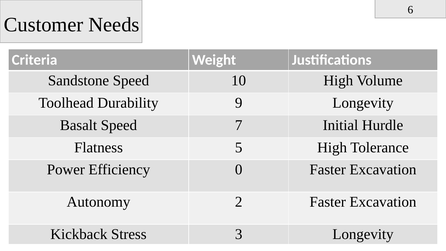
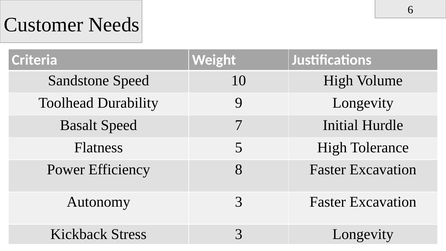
0: 0 -> 8 (239, 170)
Autonomy 2: 2 -> 3 (239, 202)
